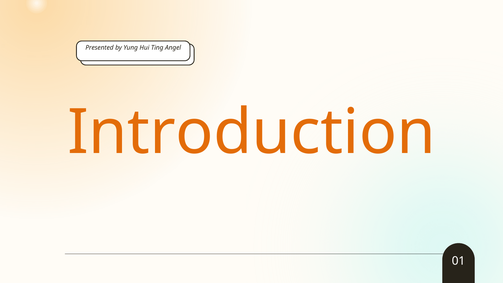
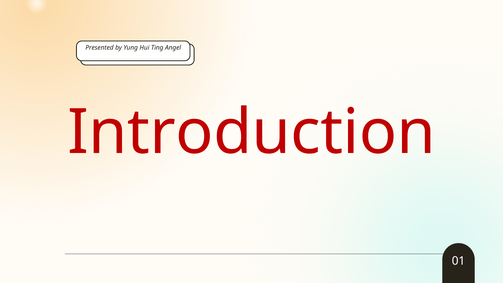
Introduction colour: orange -> red (252, 132)
